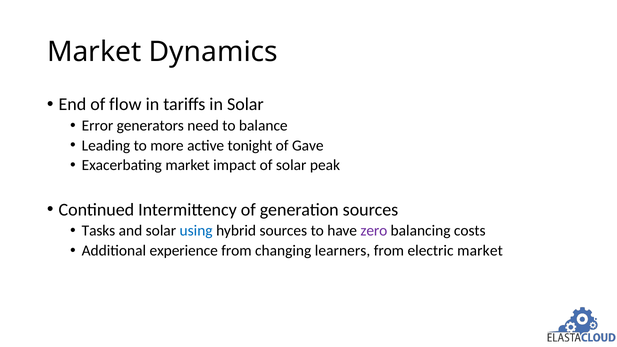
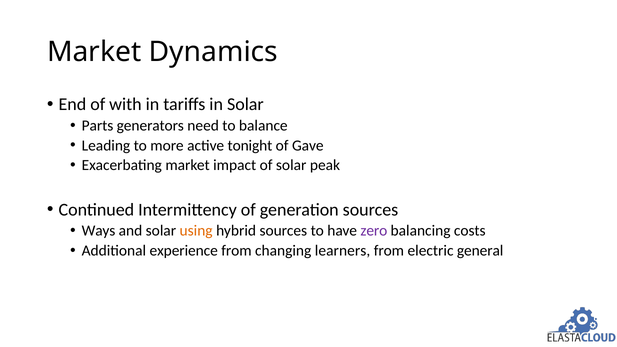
flow: flow -> with (125, 104)
Error: Error -> Parts (98, 126)
Tasks: Tasks -> Ways (99, 231)
using colour: blue -> orange (196, 231)
electric market: market -> general (480, 251)
